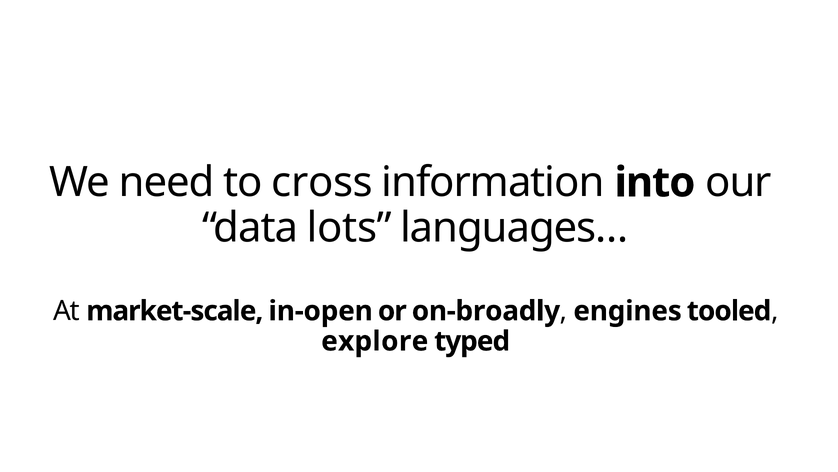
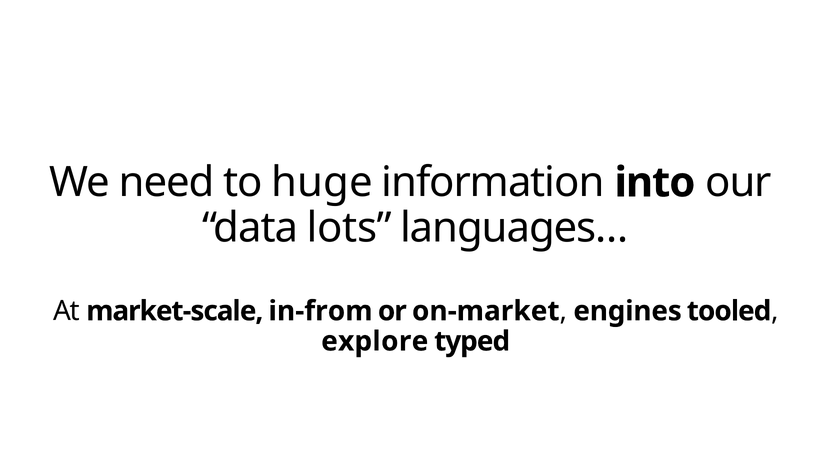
cross: cross -> huge (322, 182)
in-open: in-open -> in-from (321, 311)
on-broadly: on-broadly -> on-market (486, 311)
